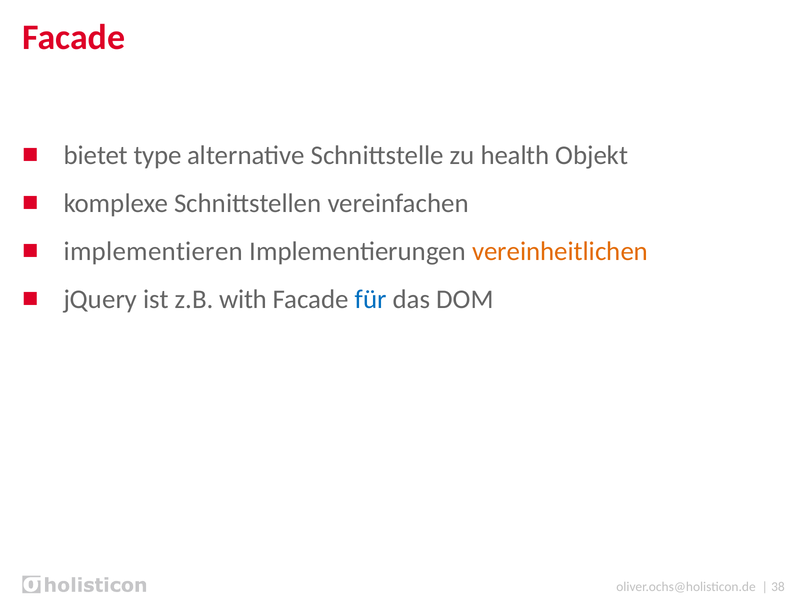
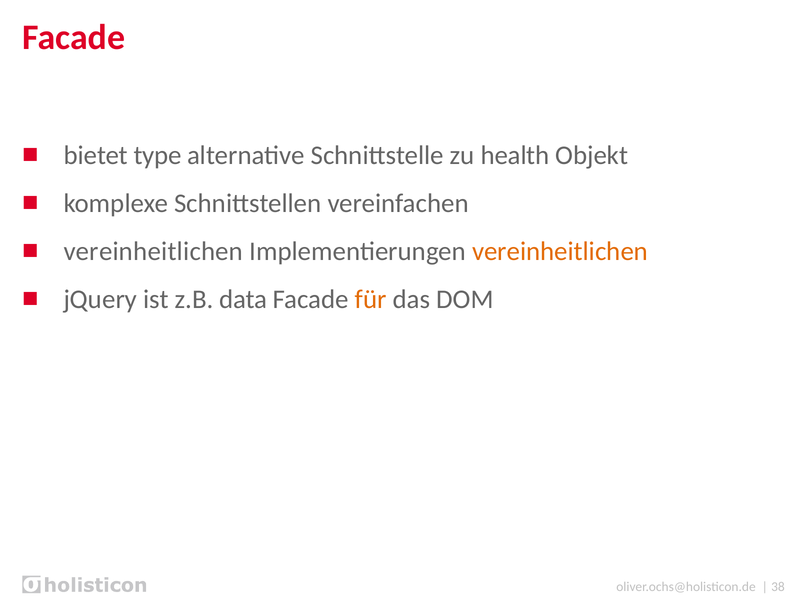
implementieren: implementieren -> vereinheitlichen (153, 251)
with: with -> data (243, 299)
für colour: blue -> orange (371, 299)
